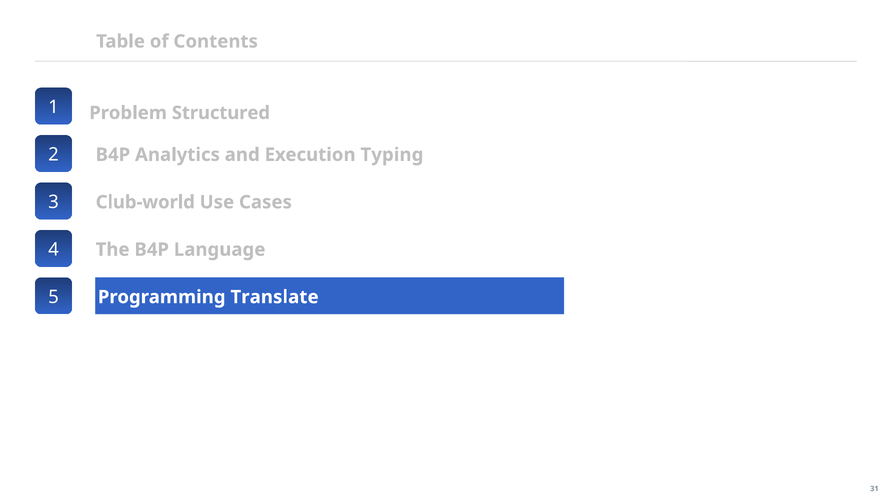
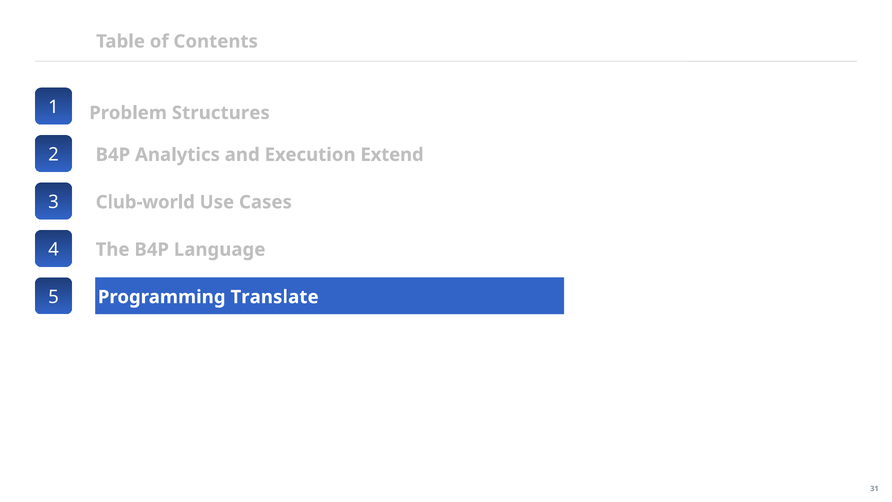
Structured: Structured -> Structures (221, 113)
Typing: Typing -> Extend (392, 155)
